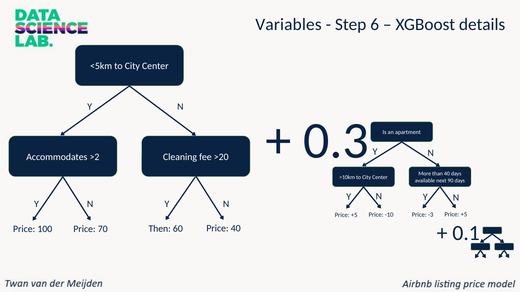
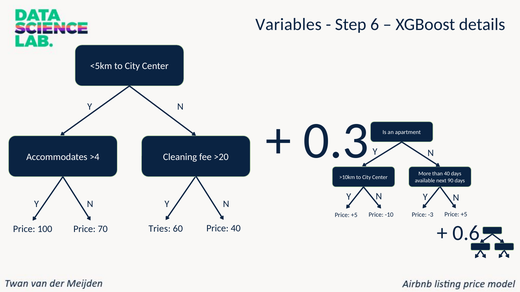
>2: >2 -> >4 (95, 157)
0.1: 0.1 -> 0.6 (466, 233)
Then: Then -> Tries (160, 229)
